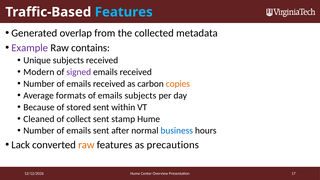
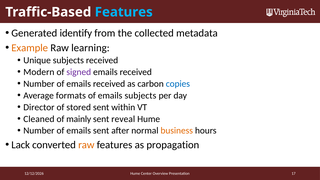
overlap: overlap -> identify (76, 33)
Example colour: purple -> orange (30, 48)
contains: contains -> learning (90, 48)
copies colour: orange -> blue (178, 84)
Because: Because -> Director (39, 107)
collect: collect -> mainly (79, 119)
stamp: stamp -> reveal (123, 119)
business colour: blue -> orange (177, 131)
precautions: precautions -> propagation (173, 145)
